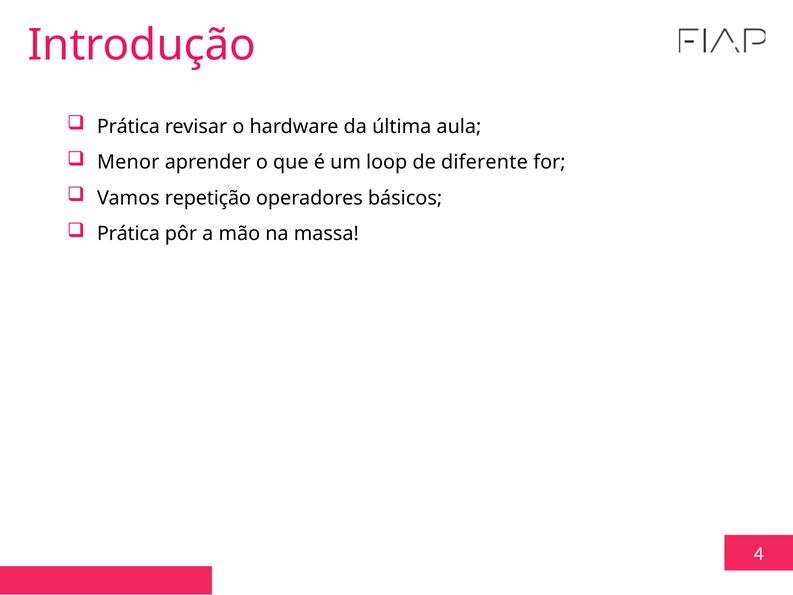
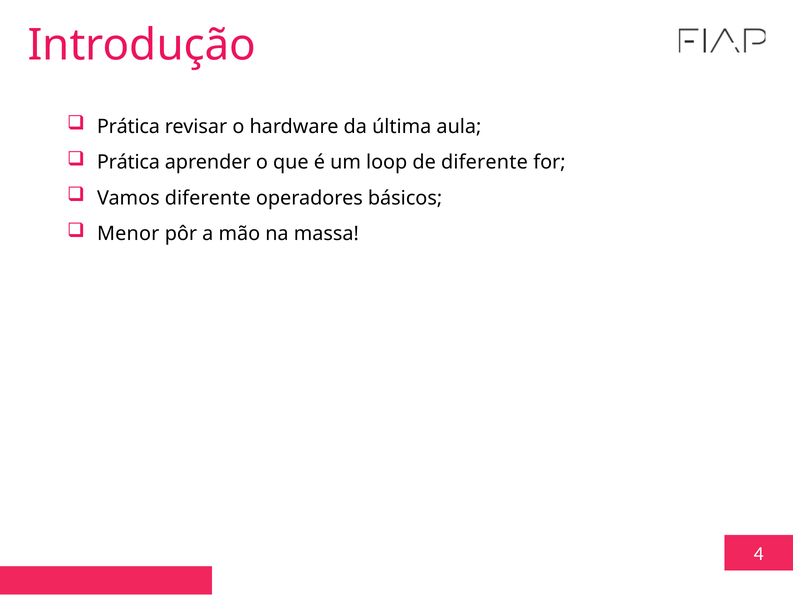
Menor: Menor -> Prática (128, 162)
Vamos repetição: repetição -> diferente (208, 198)
Prática: Prática -> Menor (128, 234)
